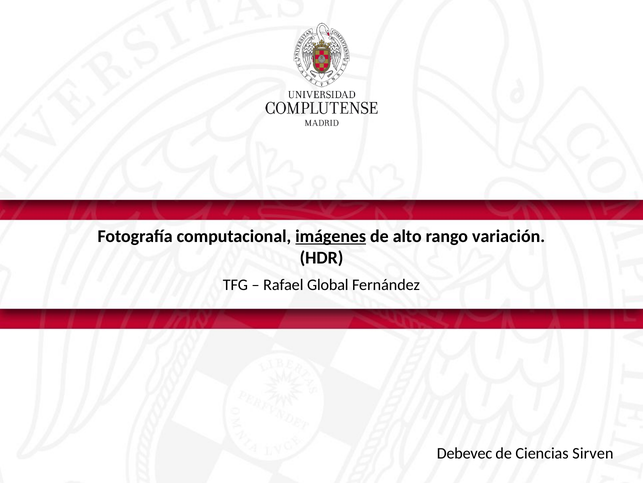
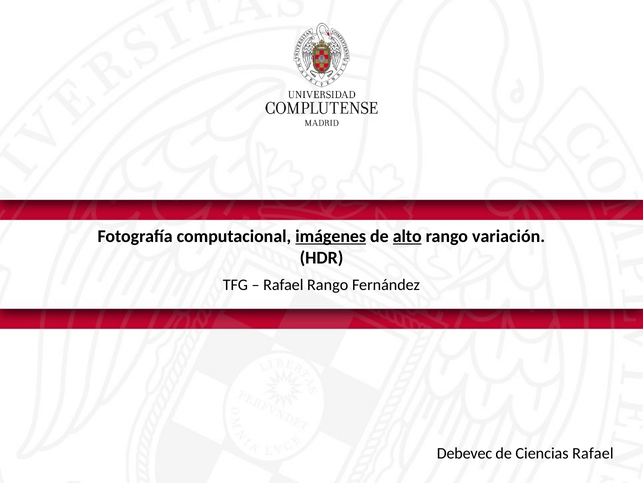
alto underline: none -> present (407, 236)
Rafael Global: Global -> Rango (328, 285)
Ciencias Sirven: Sirven -> Rafael (593, 453)
